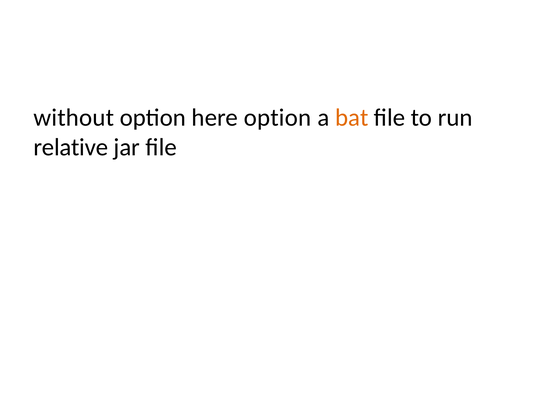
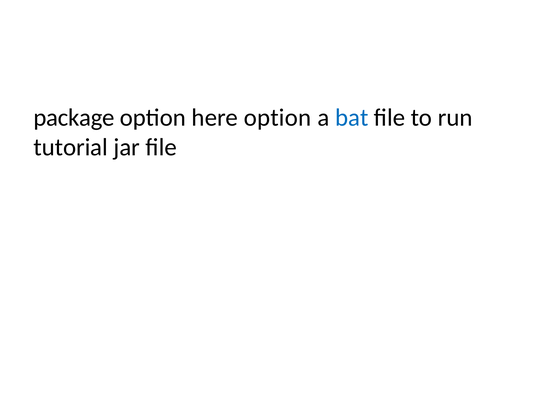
without: without -> package (74, 117)
bat colour: orange -> blue (352, 117)
relative: relative -> tutorial (71, 147)
